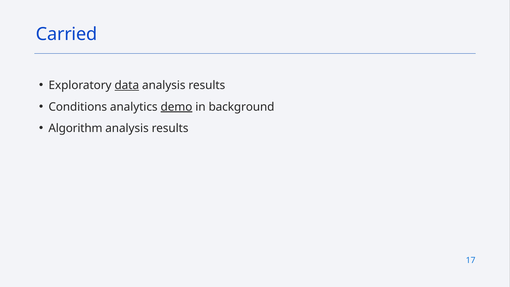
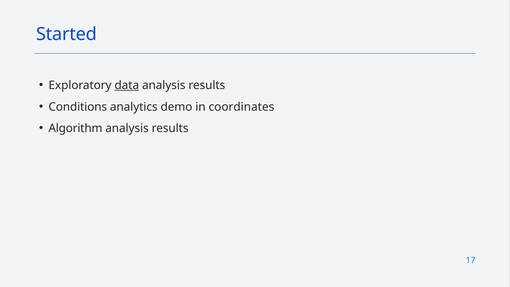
Carried: Carried -> Started (67, 34)
demo underline: present -> none (177, 107)
background: background -> coordinates (241, 107)
